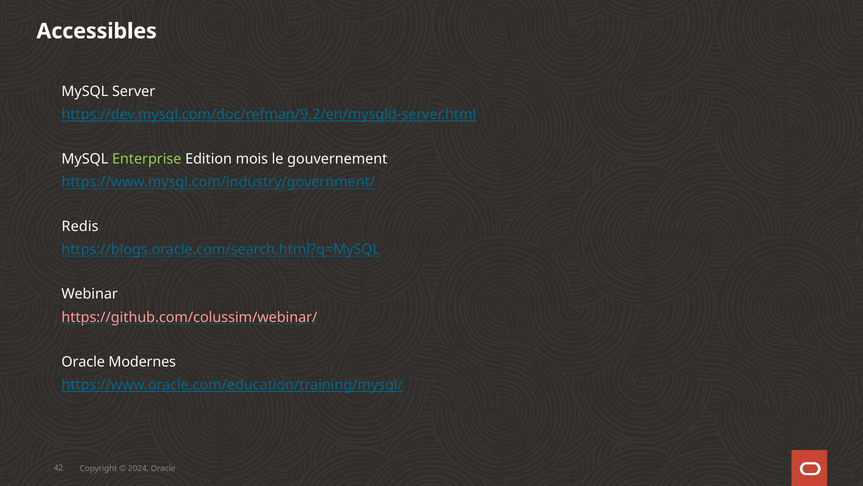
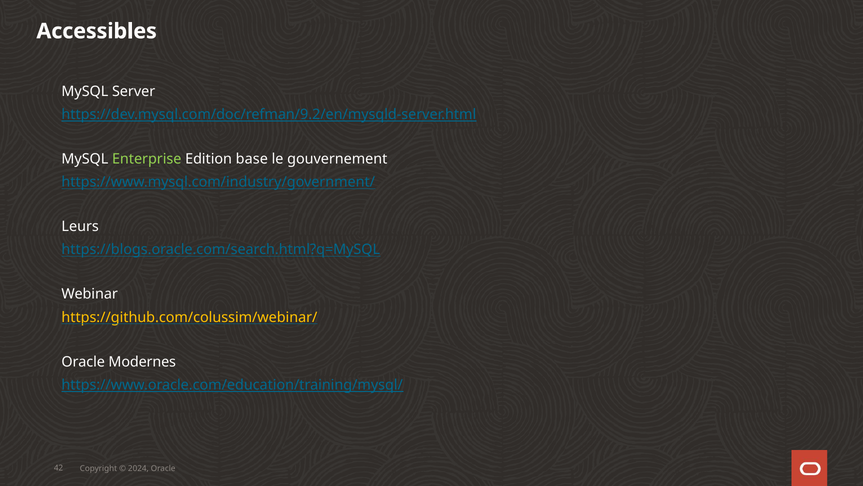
mois: mois -> base (252, 159)
Redis: Redis -> Leurs (80, 226)
https://github.com/colussim/webinar/ colour: pink -> yellow (189, 317)
